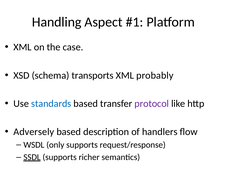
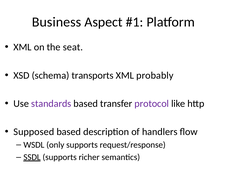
Handling: Handling -> Business (57, 22)
case: case -> seat (73, 47)
standards colour: blue -> purple (51, 104)
Adversely: Adversely -> Supposed (34, 132)
